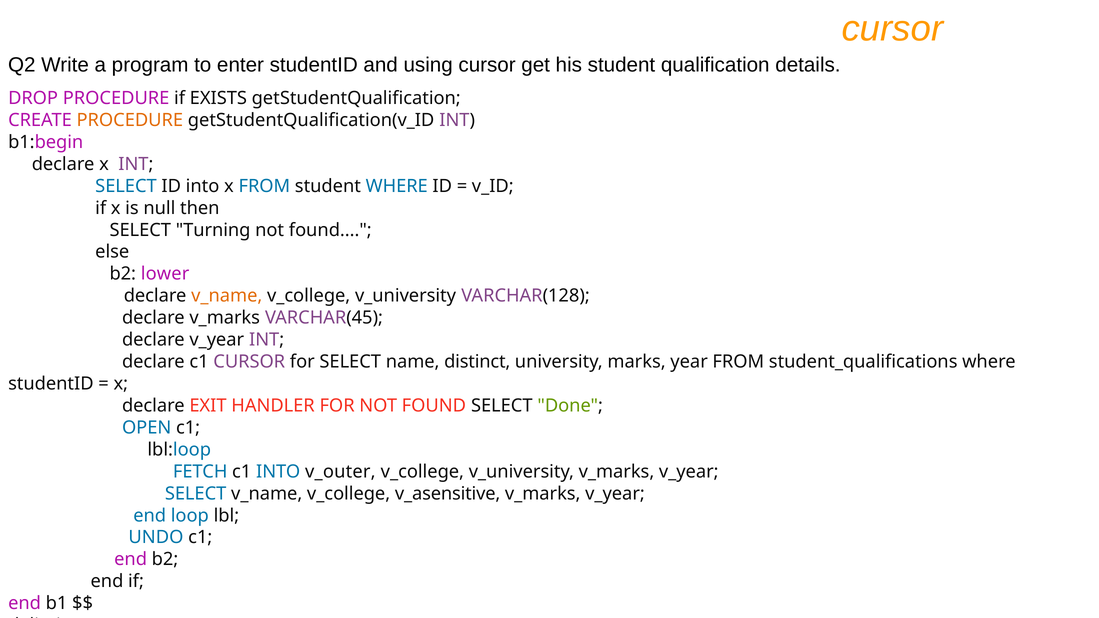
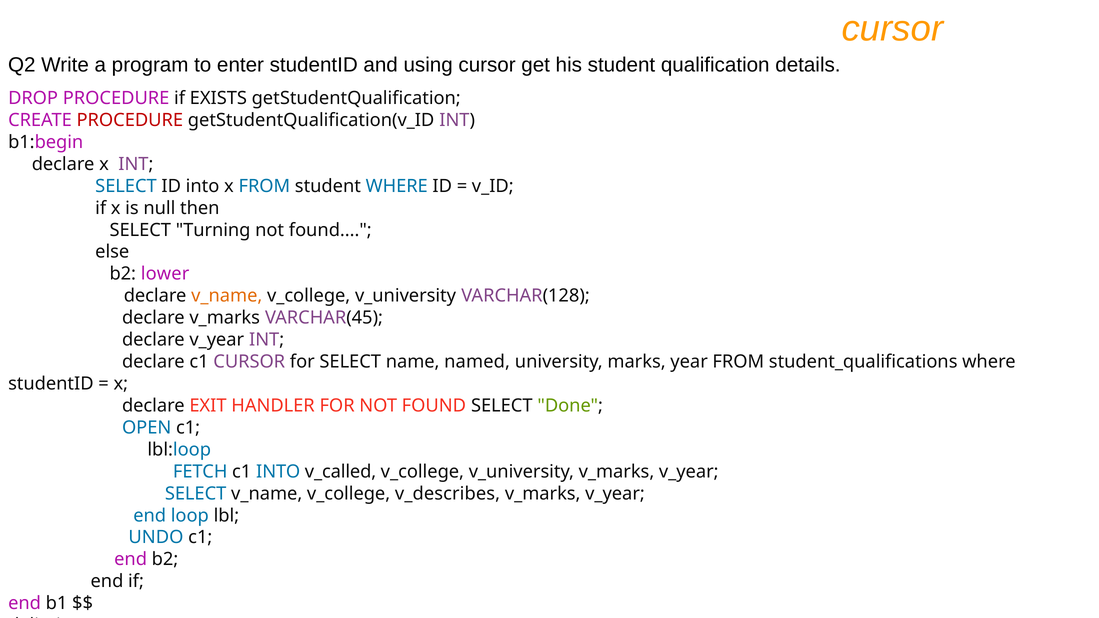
PROCEDURE colour: orange -> red (130, 120)
distinct: distinct -> named (477, 362)
v_outer: v_outer -> v_called (341, 472)
v_asensitive: v_asensitive -> v_describes (448, 494)
